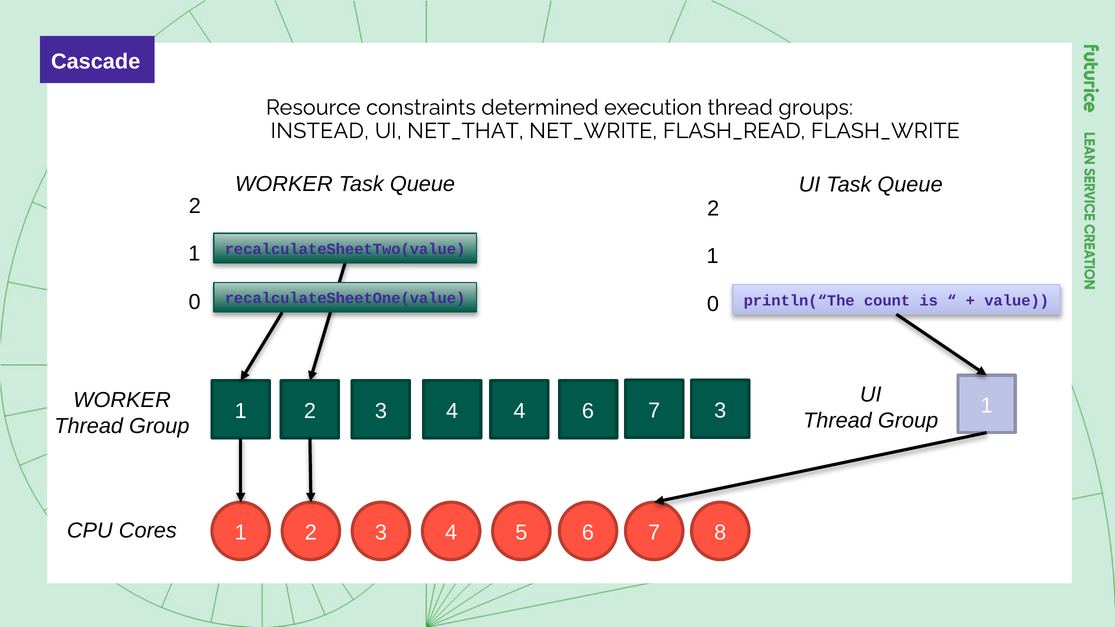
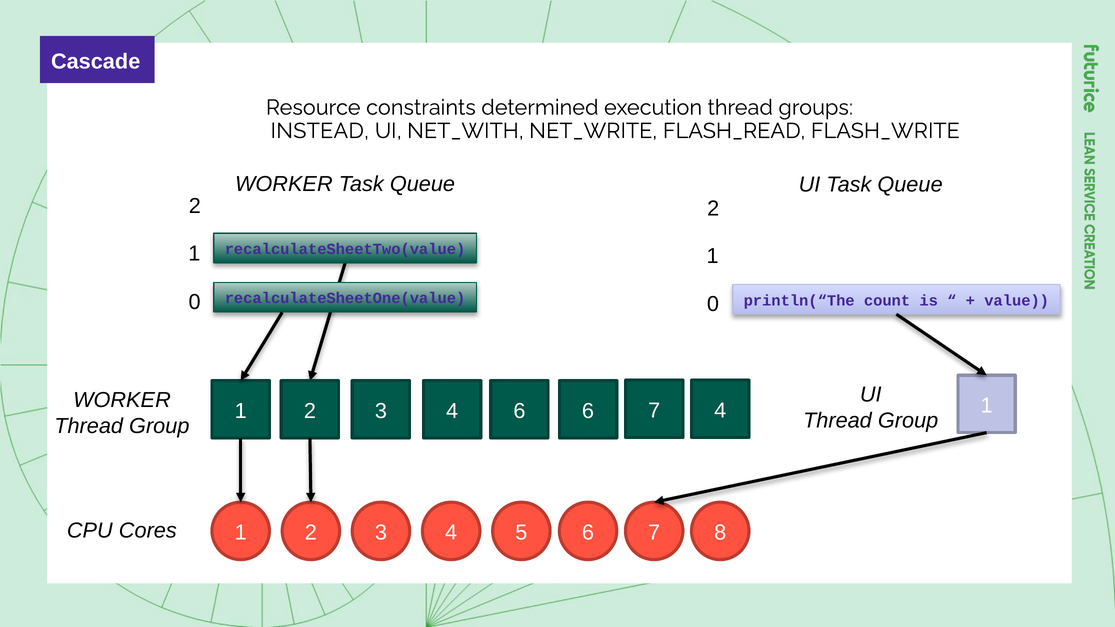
NET_THAT: NET_THAT -> NET_WITH (465, 131)
4 4: 4 -> 6 (519, 411)
7 3: 3 -> 4 (720, 411)
